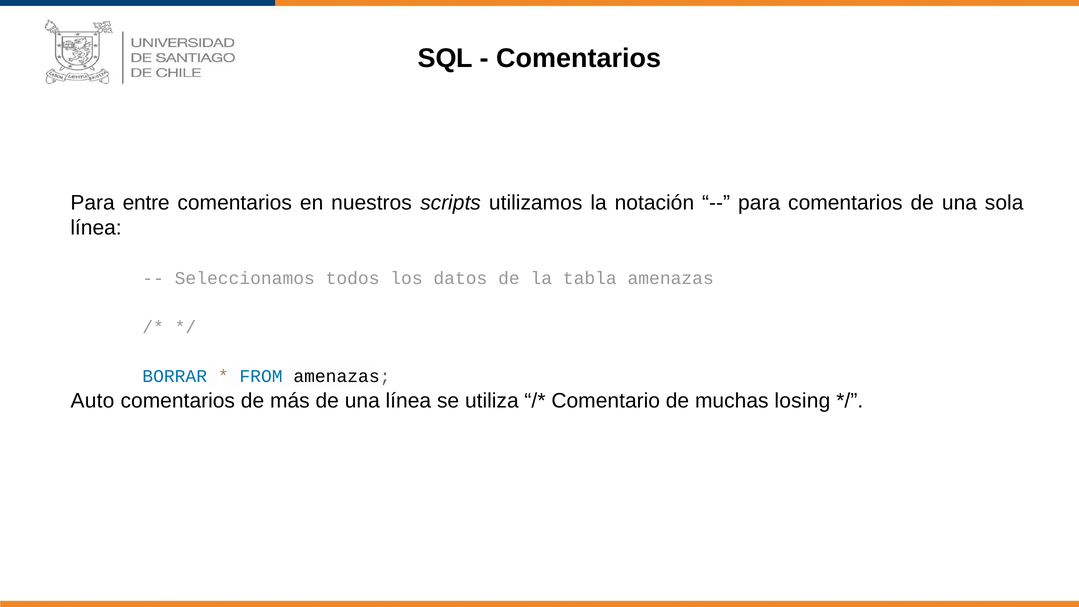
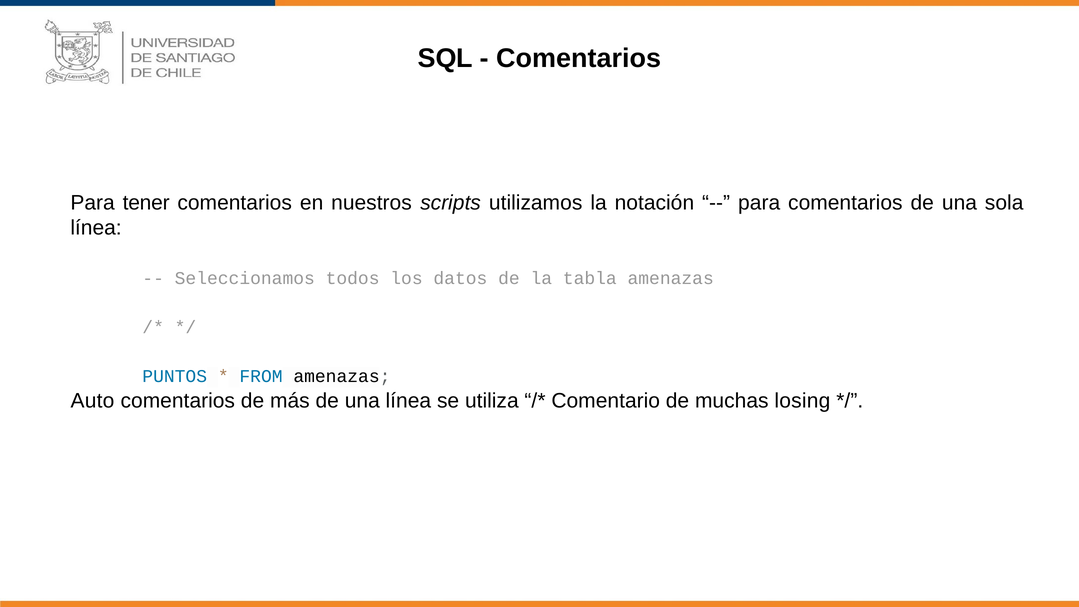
entre: entre -> tener (146, 203)
BORRAR: BORRAR -> PUNTOS (175, 376)
